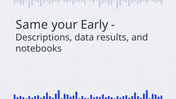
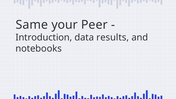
Early: Early -> Peer (94, 25)
Descriptions: Descriptions -> Introduction (44, 37)
